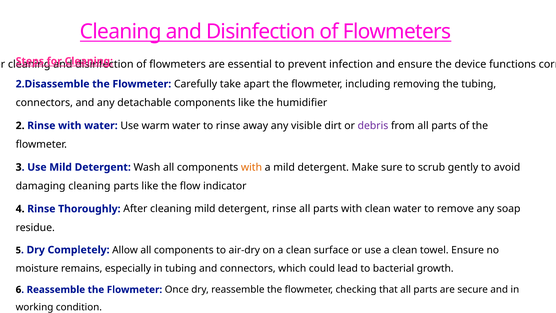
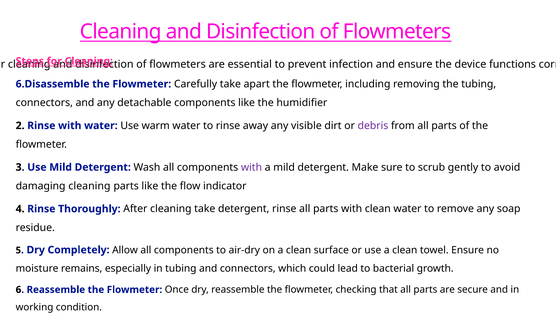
2.Disassemble: 2.Disassemble -> 6.Disassemble (53, 84)
with colour: orange -> purple (251, 167)
cleaning mild: mild -> take (205, 209)
